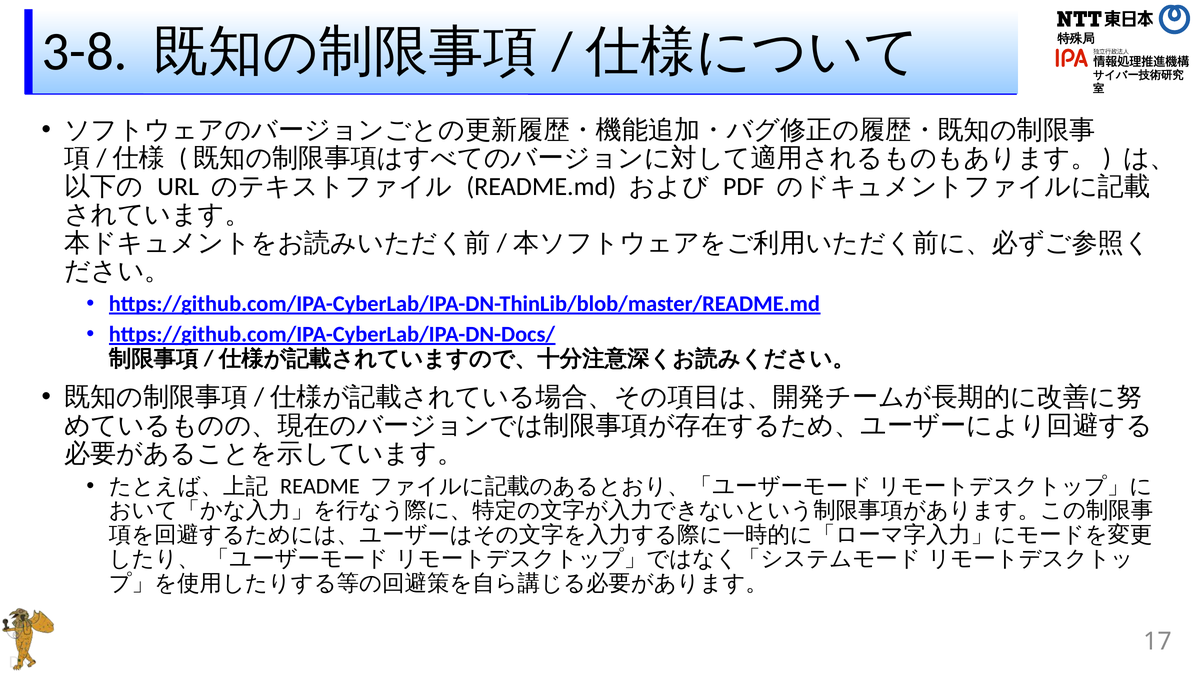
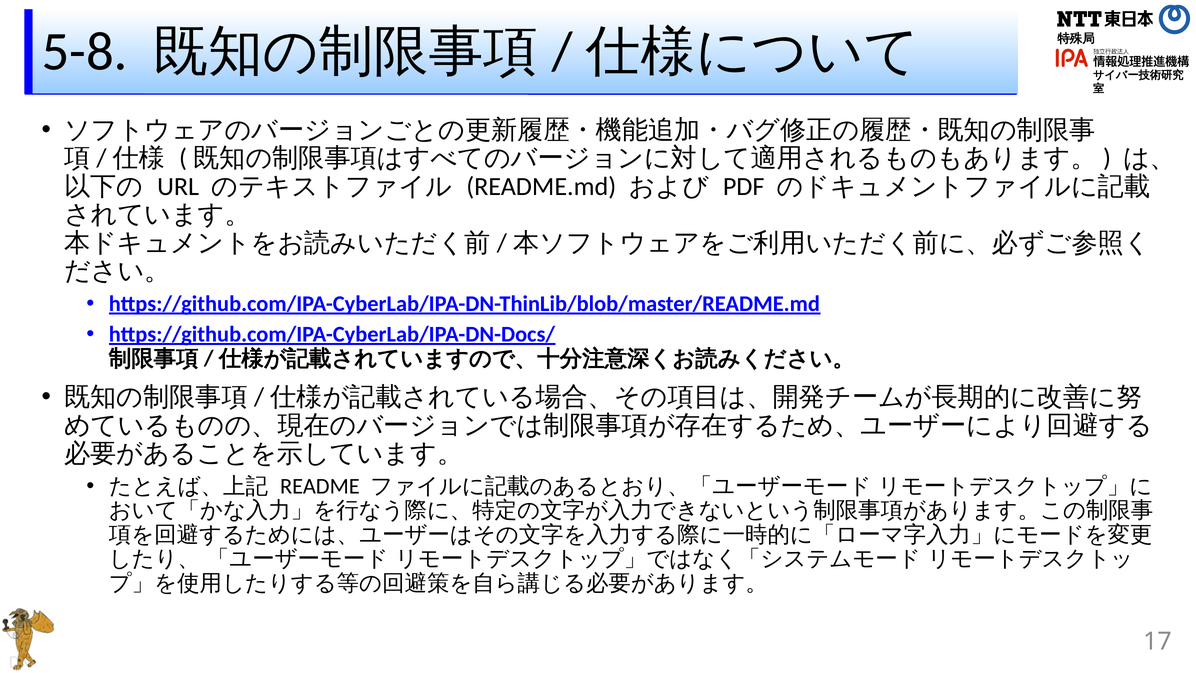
3-8: 3-8 -> 5-8 (85, 52)
